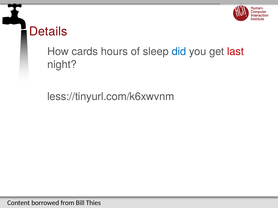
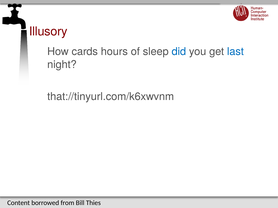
Details: Details -> Illusory (48, 32)
last colour: red -> blue (236, 52)
less://tinyurl.com/k6xwvnm: less://tinyurl.com/k6xwvnm -> that://tinyurl.com/k6xwvnm (111, 97)
